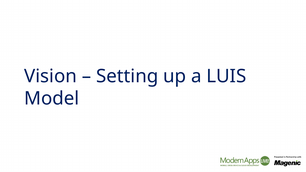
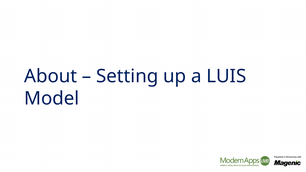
Vision: Vision -> About (51, 76)
